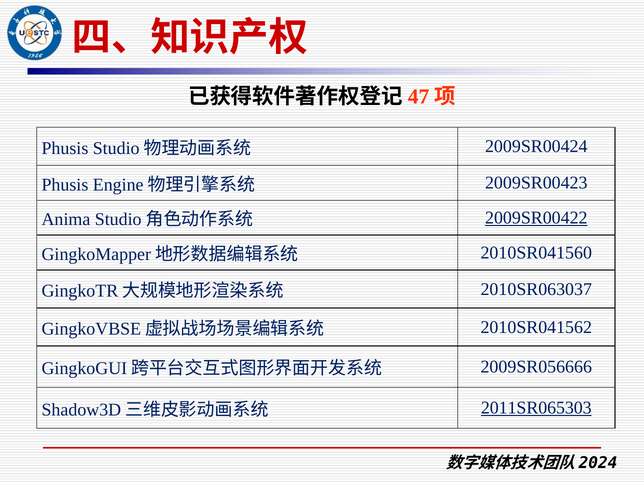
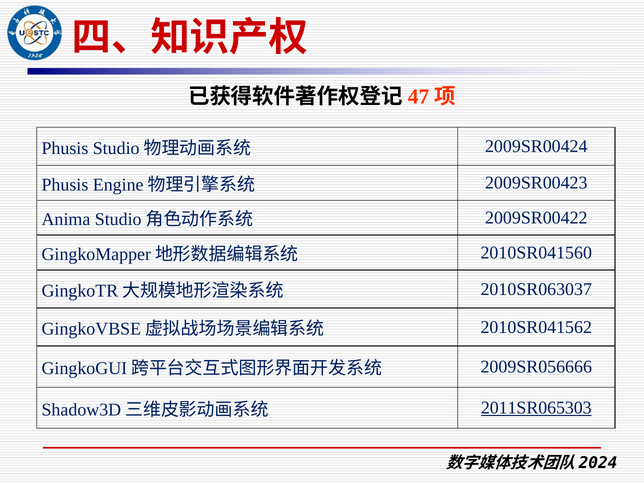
2009SR00422 underline: present -> none (536, 218)
